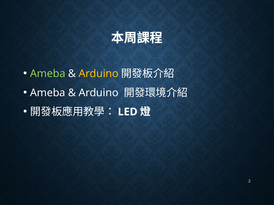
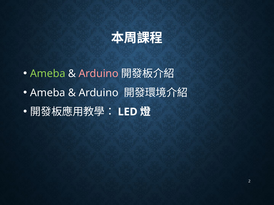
Arduino colour: yellow -> pink (99, 74)
